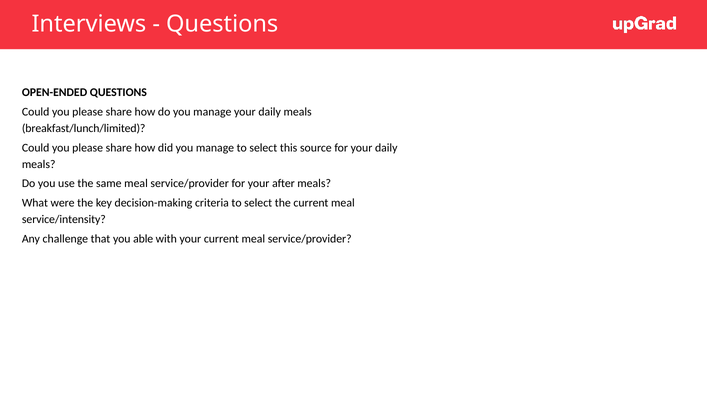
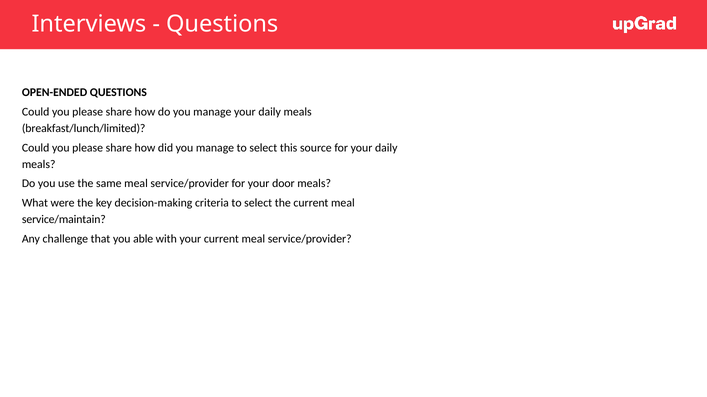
after: after -> door (283, 184)
service/intensity: service/intensity -> service/maintain (64, 220)
